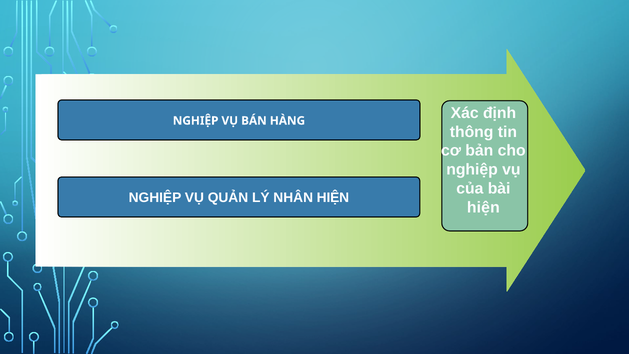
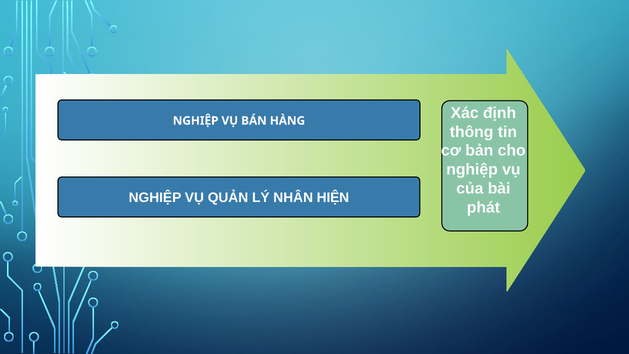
hiện: hiện -> phát (483, 207)
